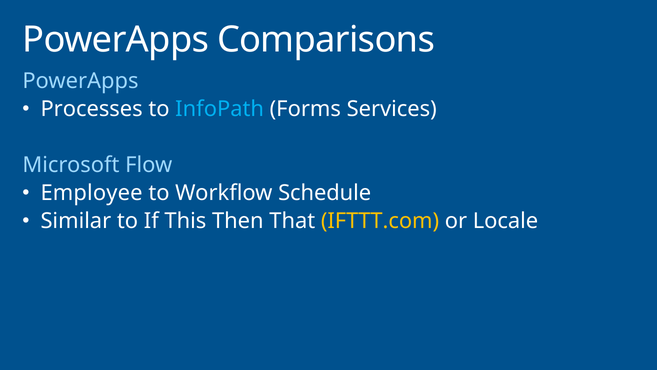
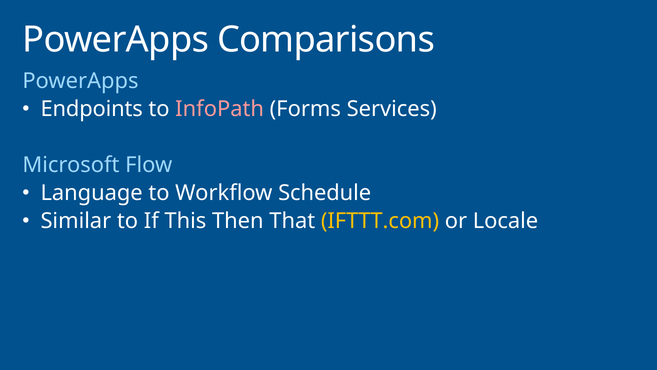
Processes: Processes -> Endpoints (92, 109)
InfoPath colour: light blue -> pink (220, 109)
Employee: Employee -> Language (92, 193)
